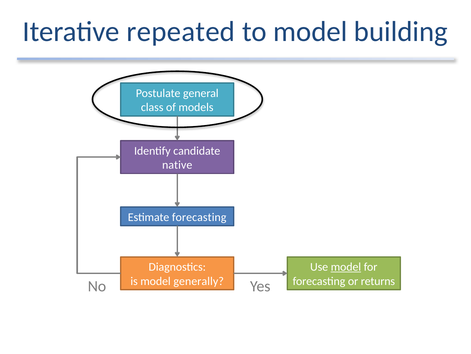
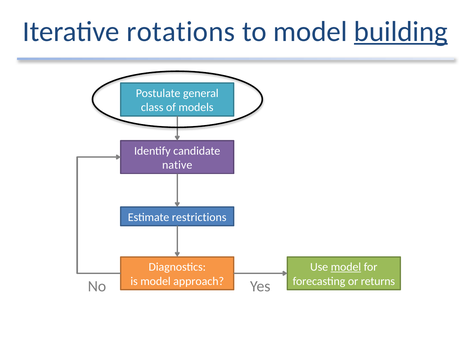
repeated: repeated -> rotations (181, 31)
building underline: none -> present (401, 31)
Estimate forecasting: forecasting -> restrictions (199, 217)
generally: generally -> approach (199, 281)
